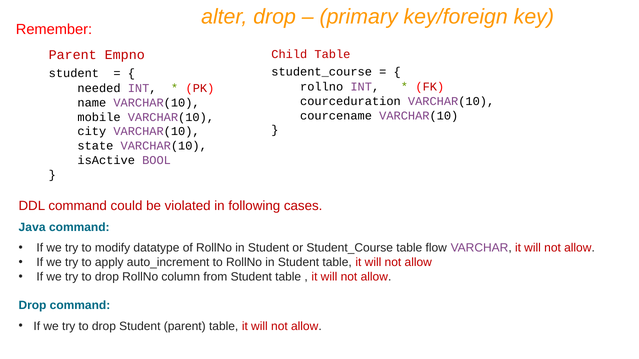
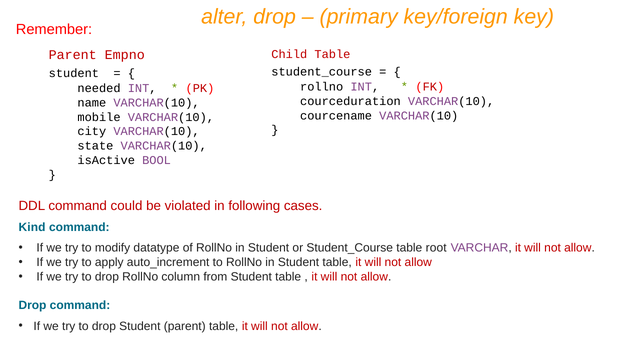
Java: Java -> Kind (32, 228)
flow: flow -> root (436, 248)
